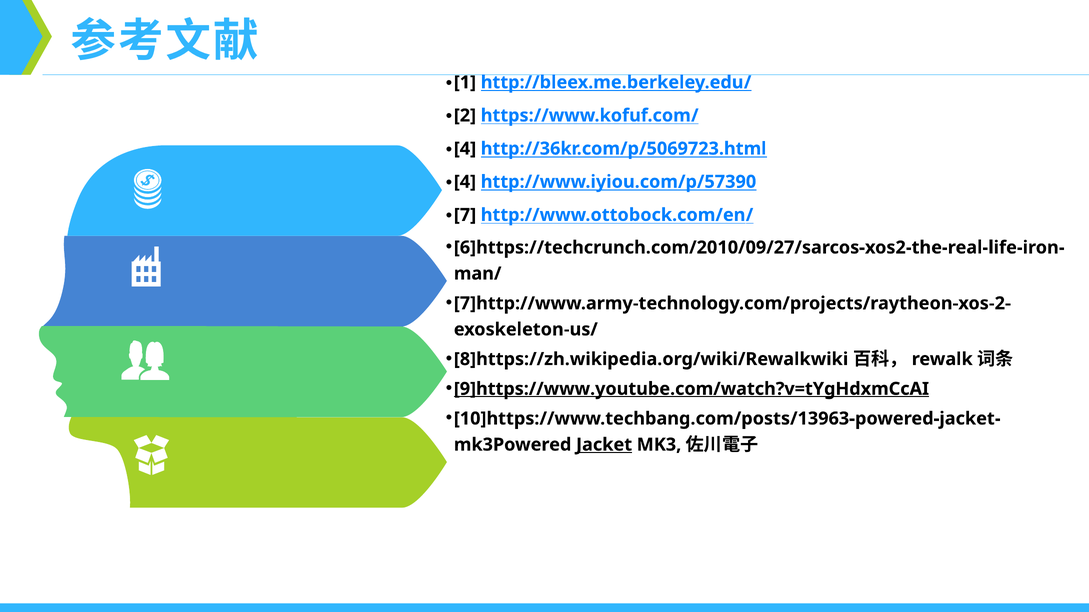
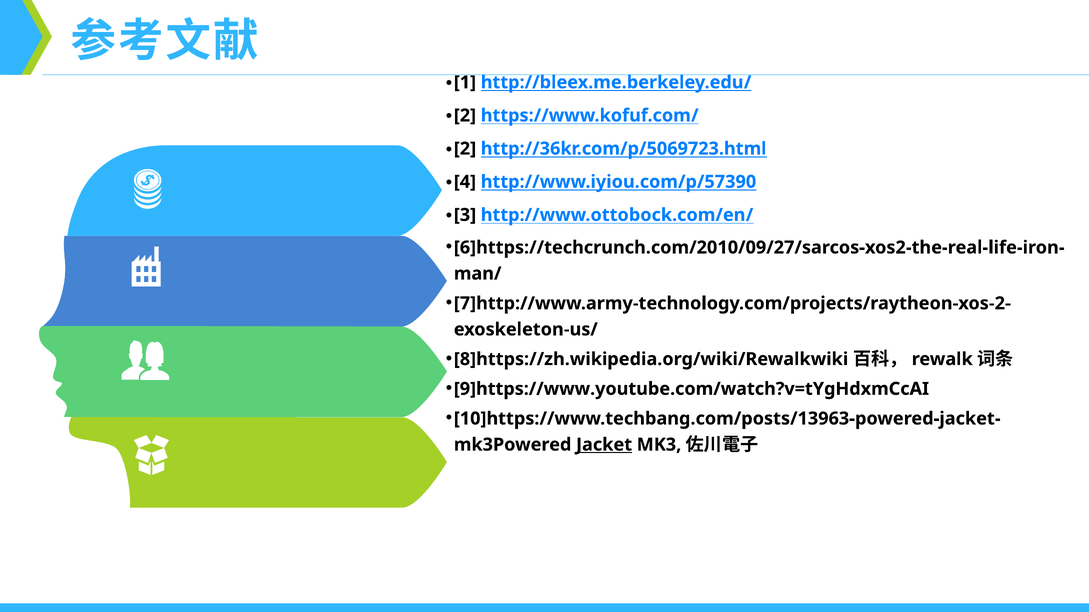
4: 4 -> 2 (465, 149)
7: 7 -> 3 (465, 215)
9]https://www.youtube.com/watch?v=tYgHdxmCcAI underline: present -> none (691, 389)
